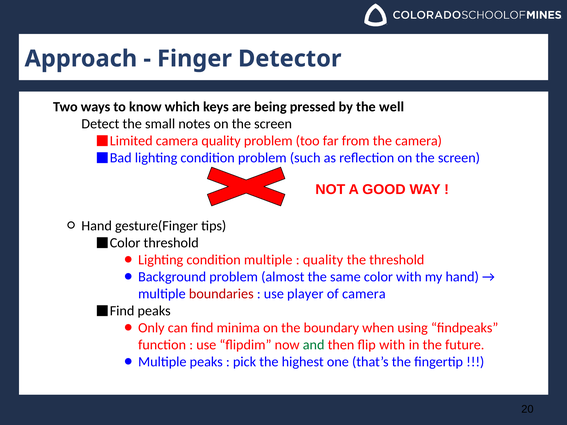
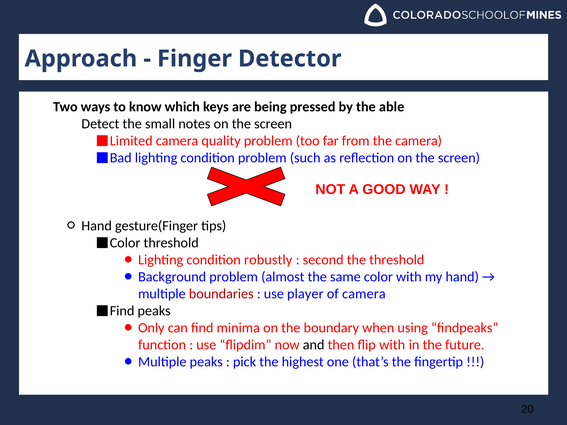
well: well -> able (392, 107)
condition multiple: multiple -> robustly (268, 260)
quality: quality -> second (323, 260)
and colour: green -> black (314, 345)
